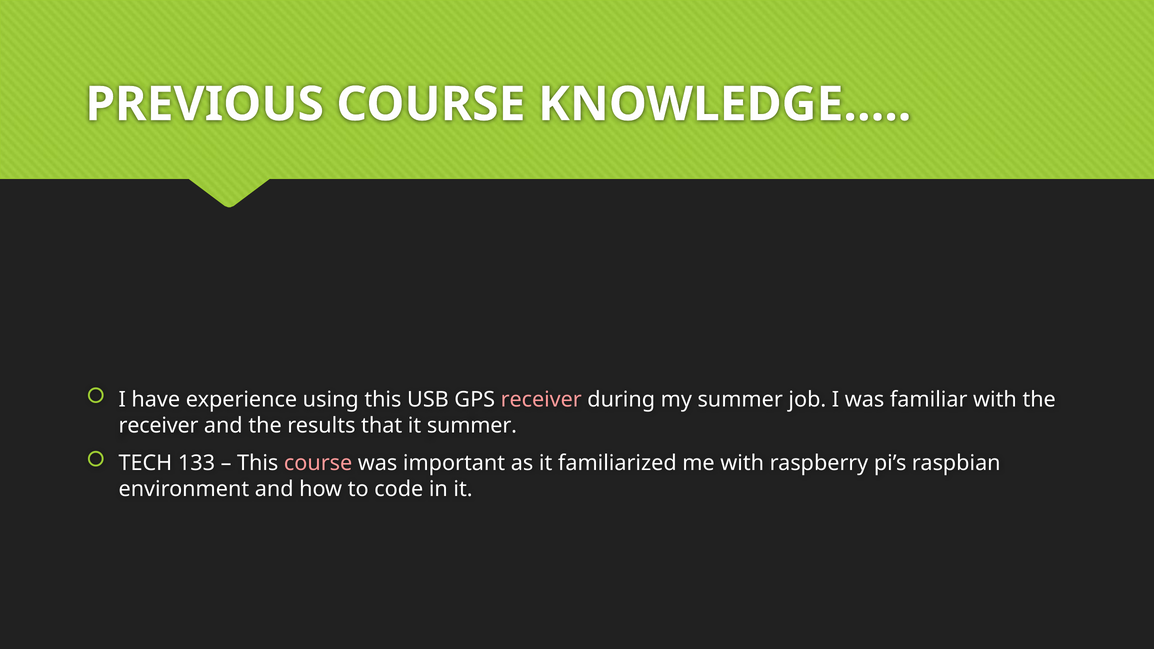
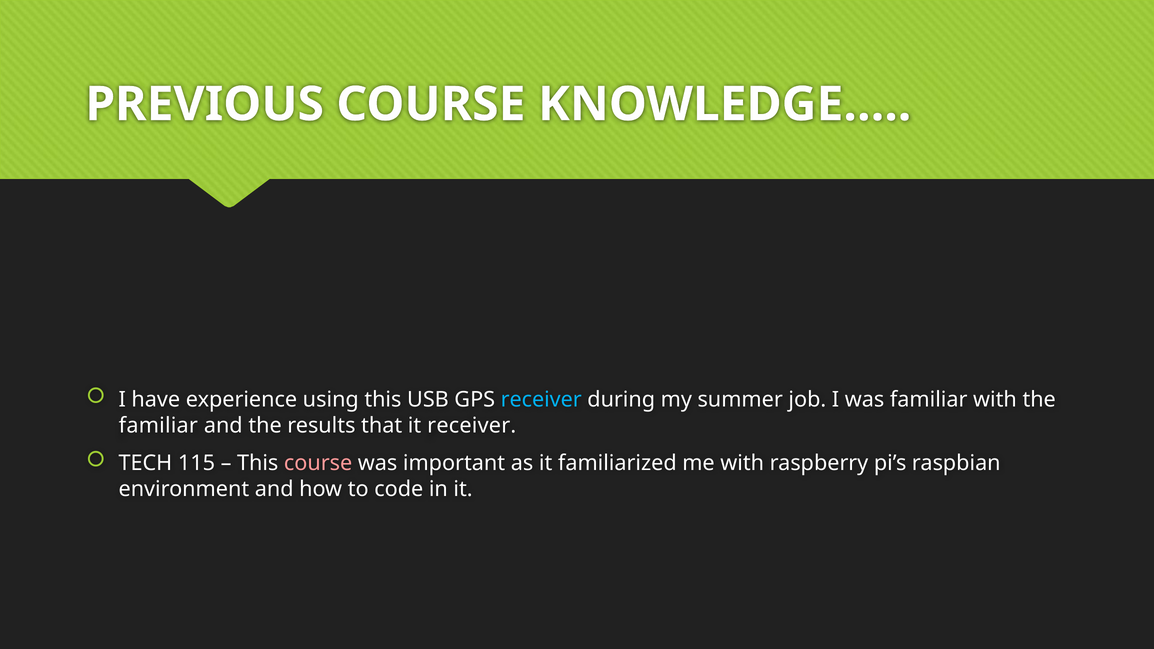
receiver colour: pink -> light blue (541, 400)
receiver: receiver -> familiar (158, 426)
it summer: summer -> receiver (472, 426)
133: 133 -> 115 (196, 463)
